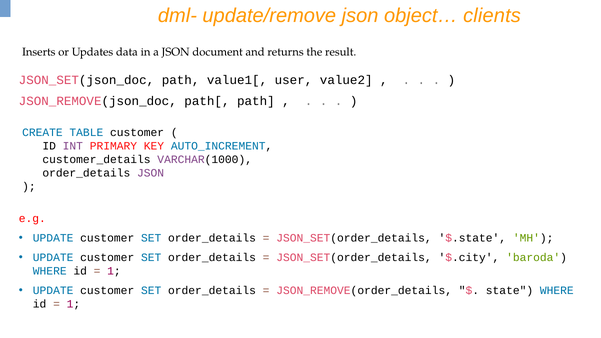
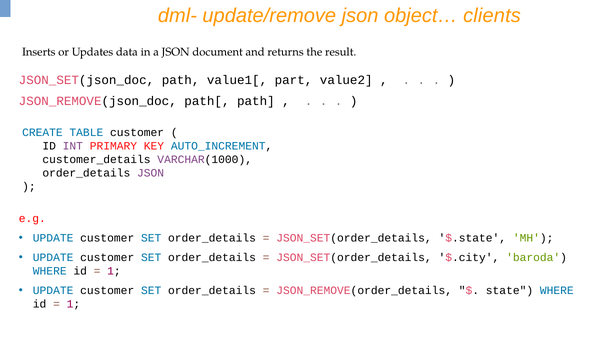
user: user -> part (293, 80)
